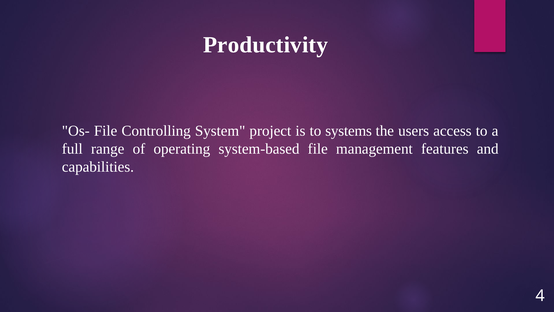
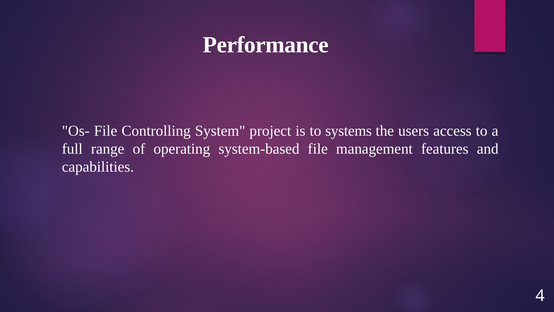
Productivity: Productivity -> Performance (266, 45)
